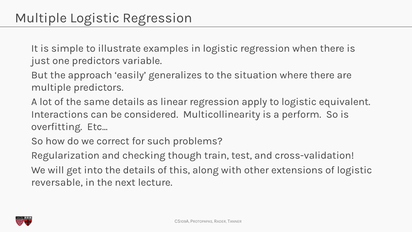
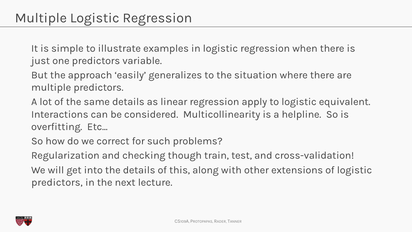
perform: perform -> helpline (301, 114)
reversable: reversable -> predictors (57, 182)
